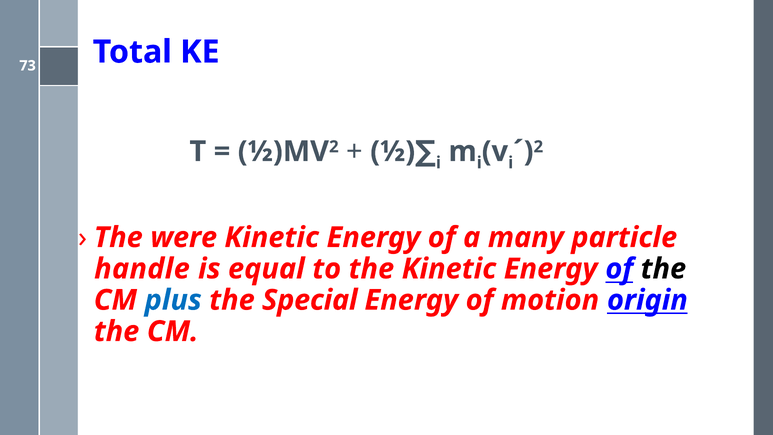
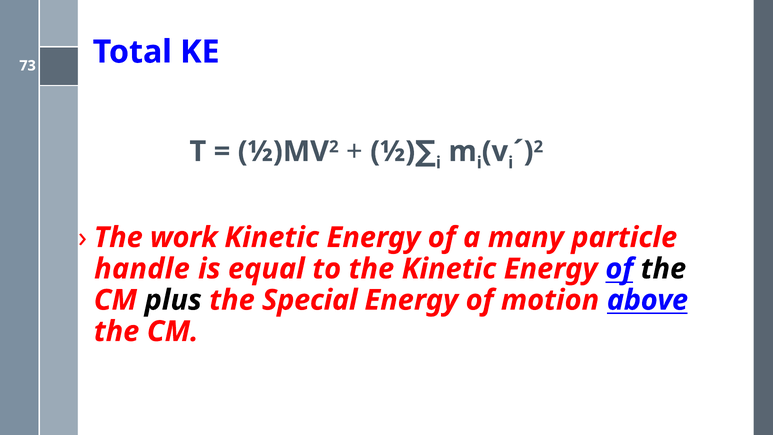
were: were -> work (184, 237)
plus colour: blue -> black (173, 300)
origin: origin -> above (647, 300)
